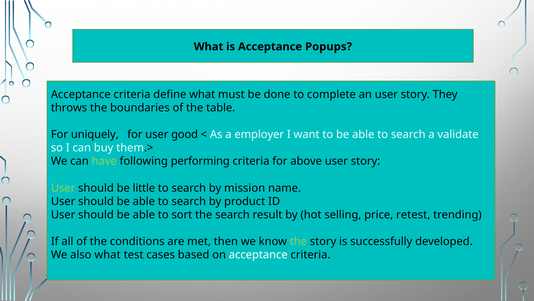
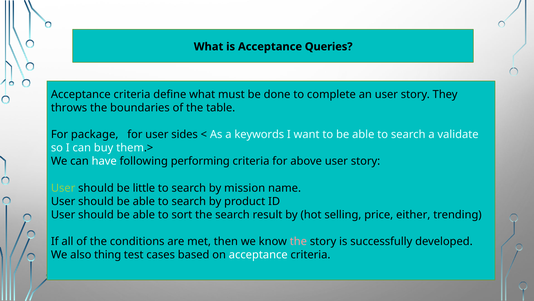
Popups: Popups -> Queries (329, 47)
uniquely: uniquely -> package (95, 134)
good: good -> sides (185, 134)
employer: employer -> keywords (259, 134)
have colour: light green -> white (104, 161)
retest: retest -> either (413, 214)
the colour: light green -> pink (298, 241)
also what: what -> thing (108, 254)
